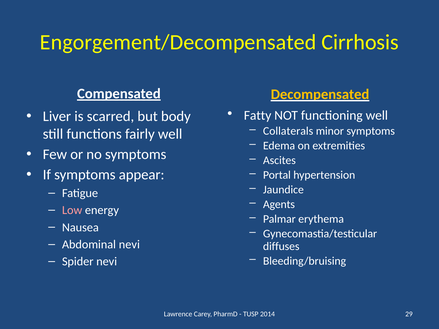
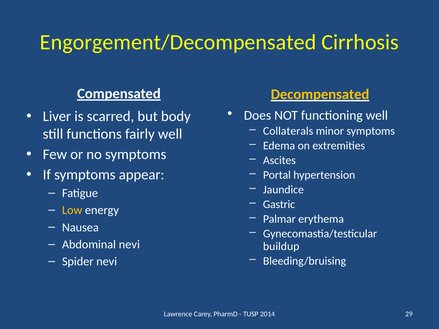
Fatty: Fatty -> Does (258, 116)
Agents: Agents -> Gastric (279, 204)
Low colour: pink -> yellow (72, 210)
diffuses: diffuses -> buildup (281, 246)
